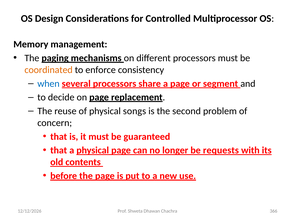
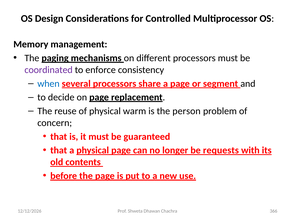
coordinated colour: orange -> purple (49, 70)
songs: songs -> warm (135, 111)
second: second -> person (187, 111)
